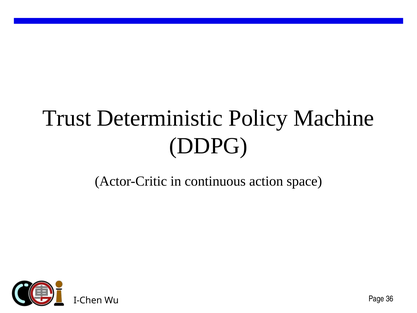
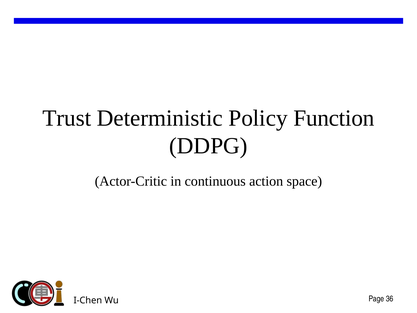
Machine: Machine -> Function (334, 118)
